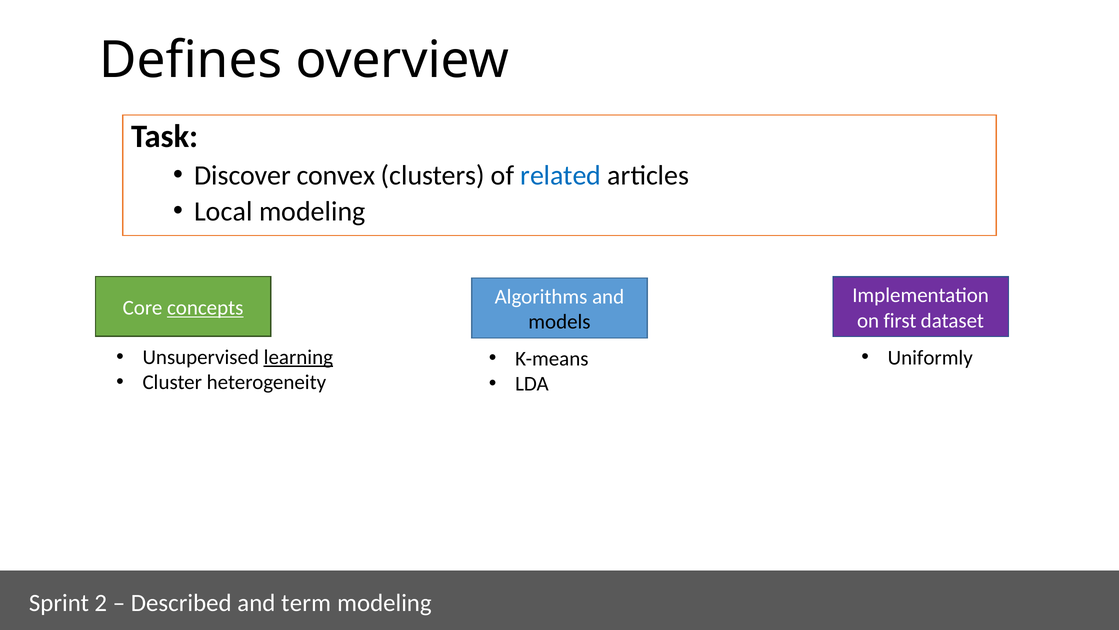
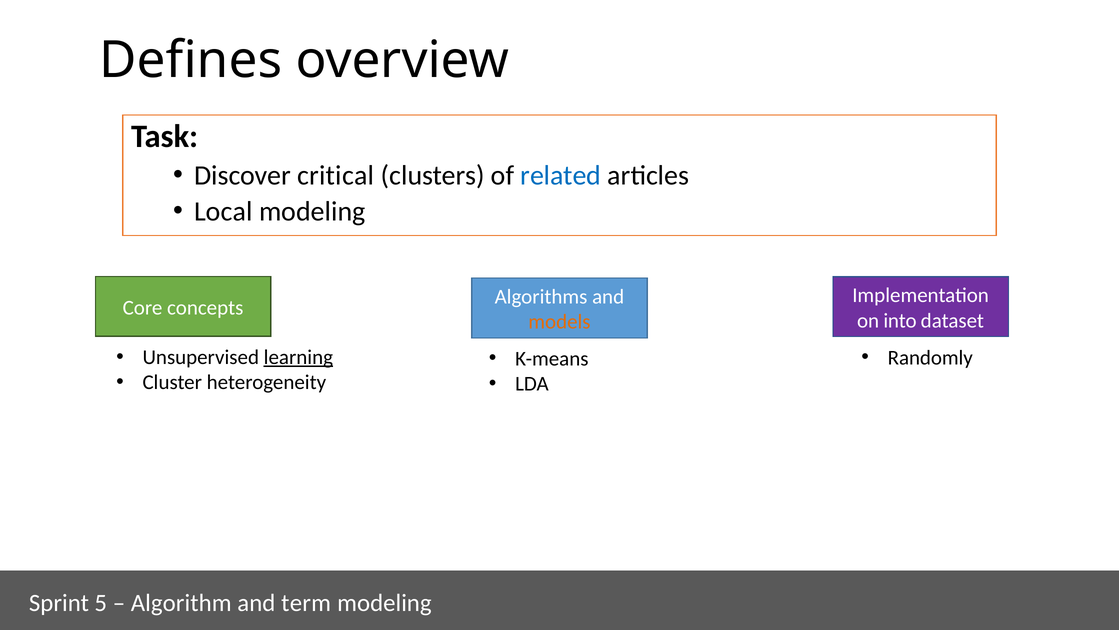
convex: convex -> critical (336, 175)
concepts underline: present -> none (205, 308)
first: first -> into (900, 320)
models colour: black -> orange (559, 322)
Uniformly: Uniformly -> Randomly (930, 357)
2: 2 -> 5 (101, 602)
Described: Described -> Algorithm (181, 602)
